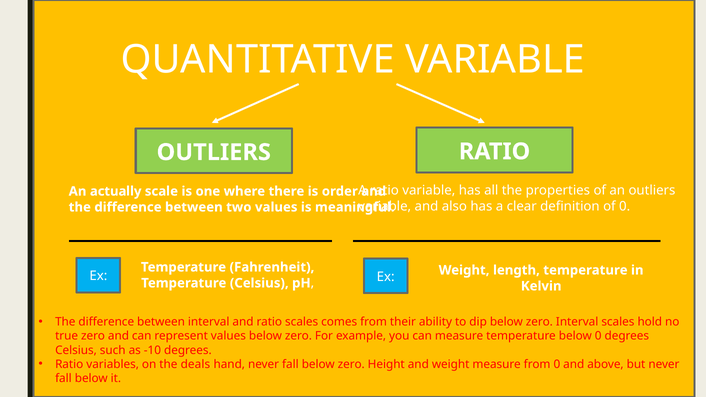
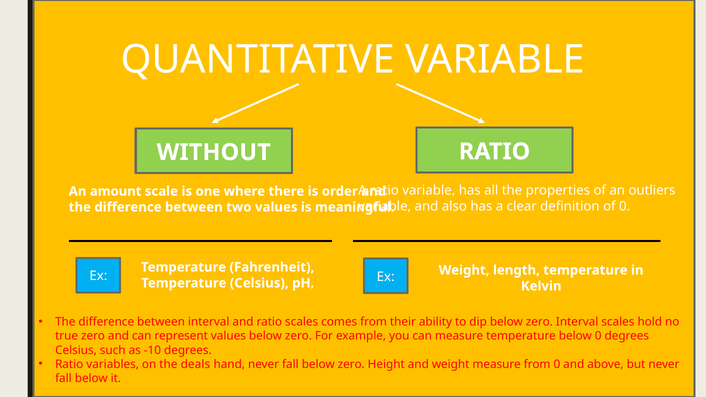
OUTLIERS: OUTLIERS -> WITHOUT (214, 152)
actually: actually -> amount (116, 191)
